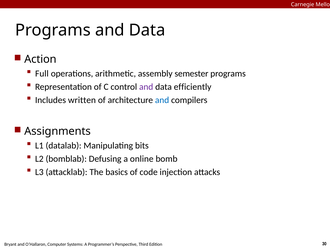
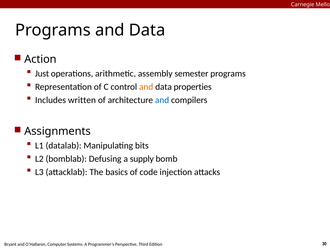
Full: Full -> Just (42, 73)
and colour: purple -> orange (146, 87)
efficiently: efficiently -> properties (193, 87)
online: online -> supply (142, 159)
